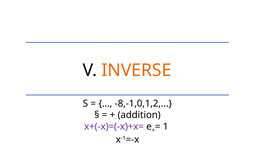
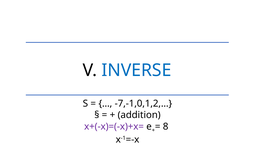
INVERSE colour: orange -> blue (136, 70)
-8,-1,0,1,2,…: -8,-1,0,1,2,… -> -7,-1,0,1,2,… (143, 103)
1: 1 -> 8 (166, 126)
